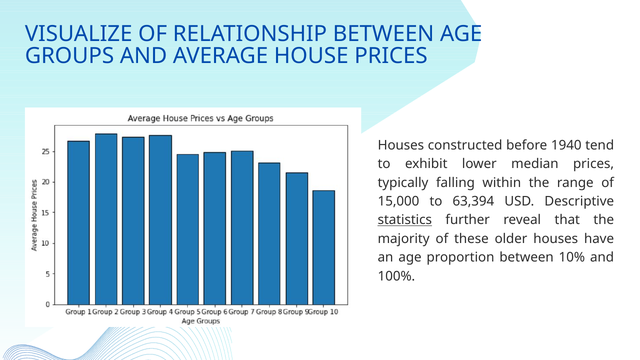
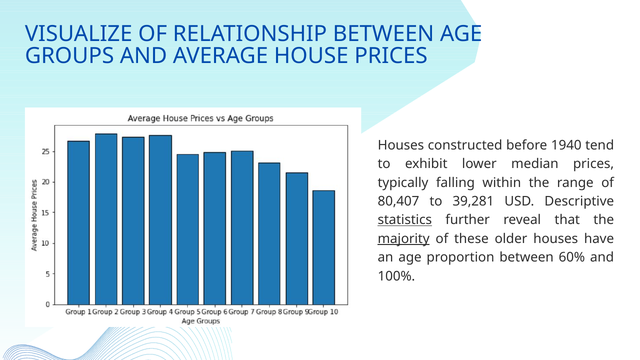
15,000: 15,000 -> 80,407 (398, 201)
63,394: 63,394 -> 39,281 (473, 201)
majority underline: none -> present (404, 239)
10%: 10% -> 60% (572, 257)
